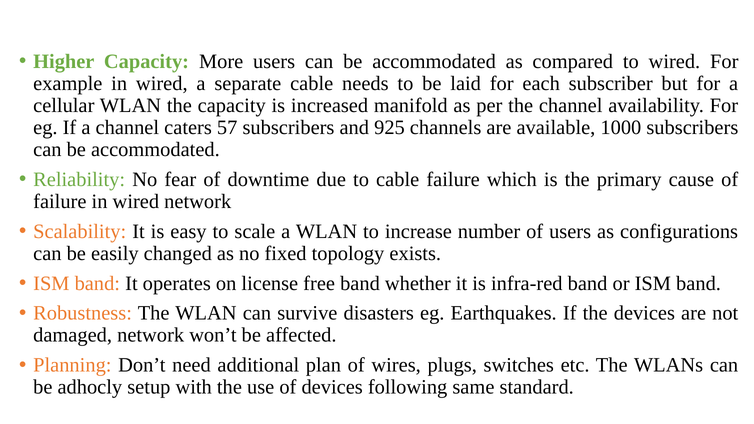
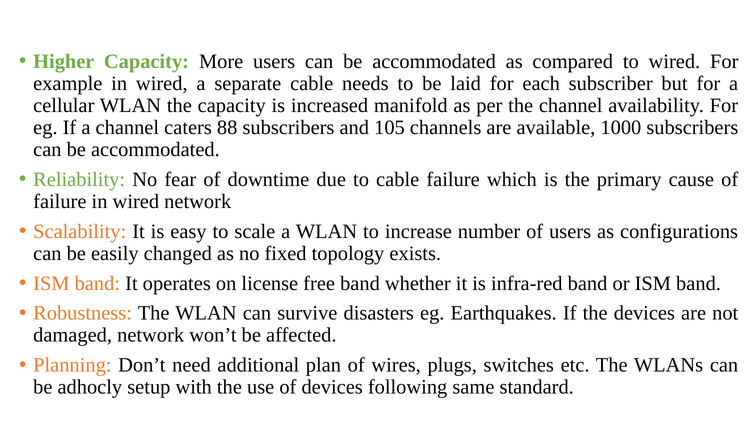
57: 57 -> 88 (227, 128)
925: 925 -> 105 (390, 128)
